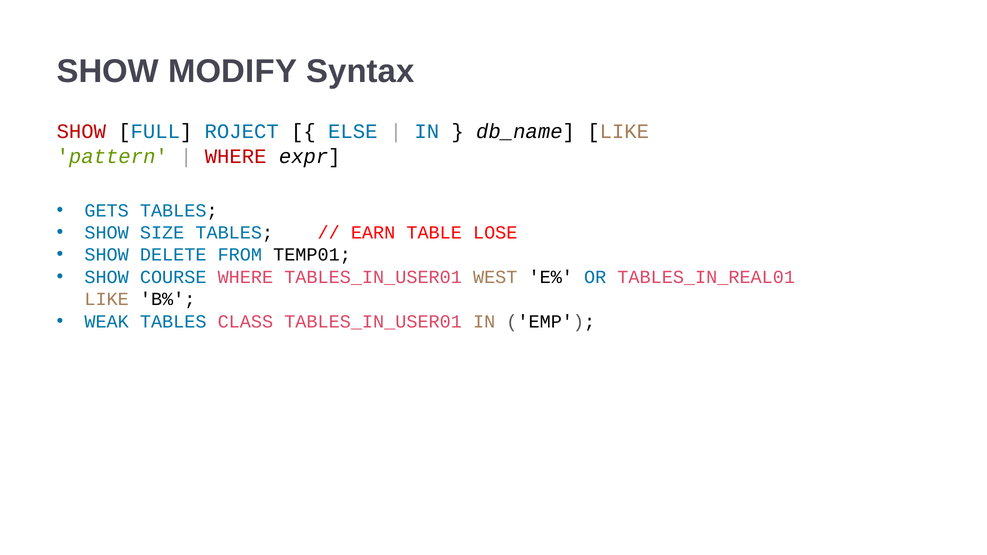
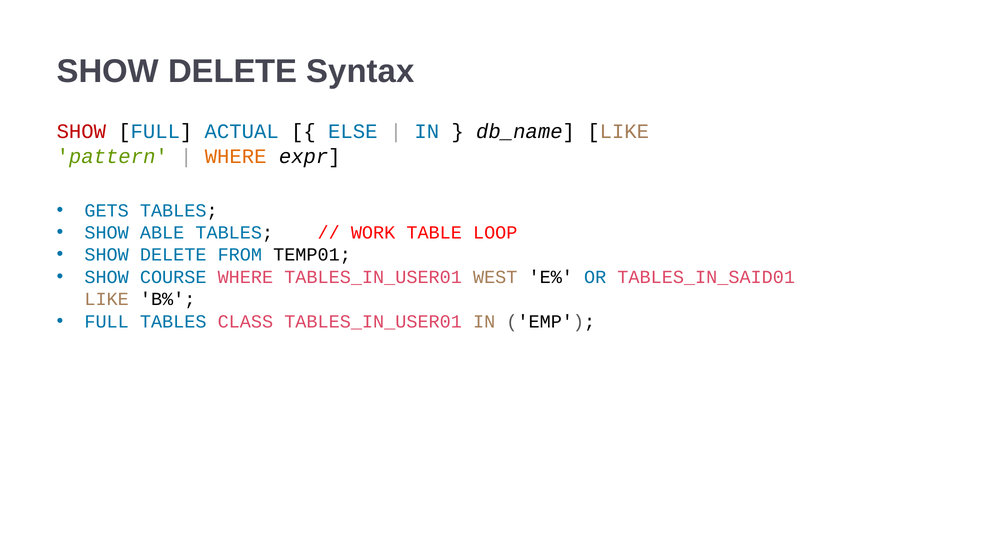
MODIFY: MODIFY -> DELETE (233, 71)
ROJECT: ROJECT -> ACTUAL (242, 132)
WHERE colour: red -> orange (236, 156)
SIZE: SIZE -> ABLE (162, 233)
EARN: EARN -> WORK (373, 233)
LOSE: LOSE -> LOOP (495, 233)
TABLES_IN_REAL01: TABLES_IN_REAL01 -> TABLES_IN_SAID01 (706, 277)
WEAK: WEAK -> FULL (107, 322)
